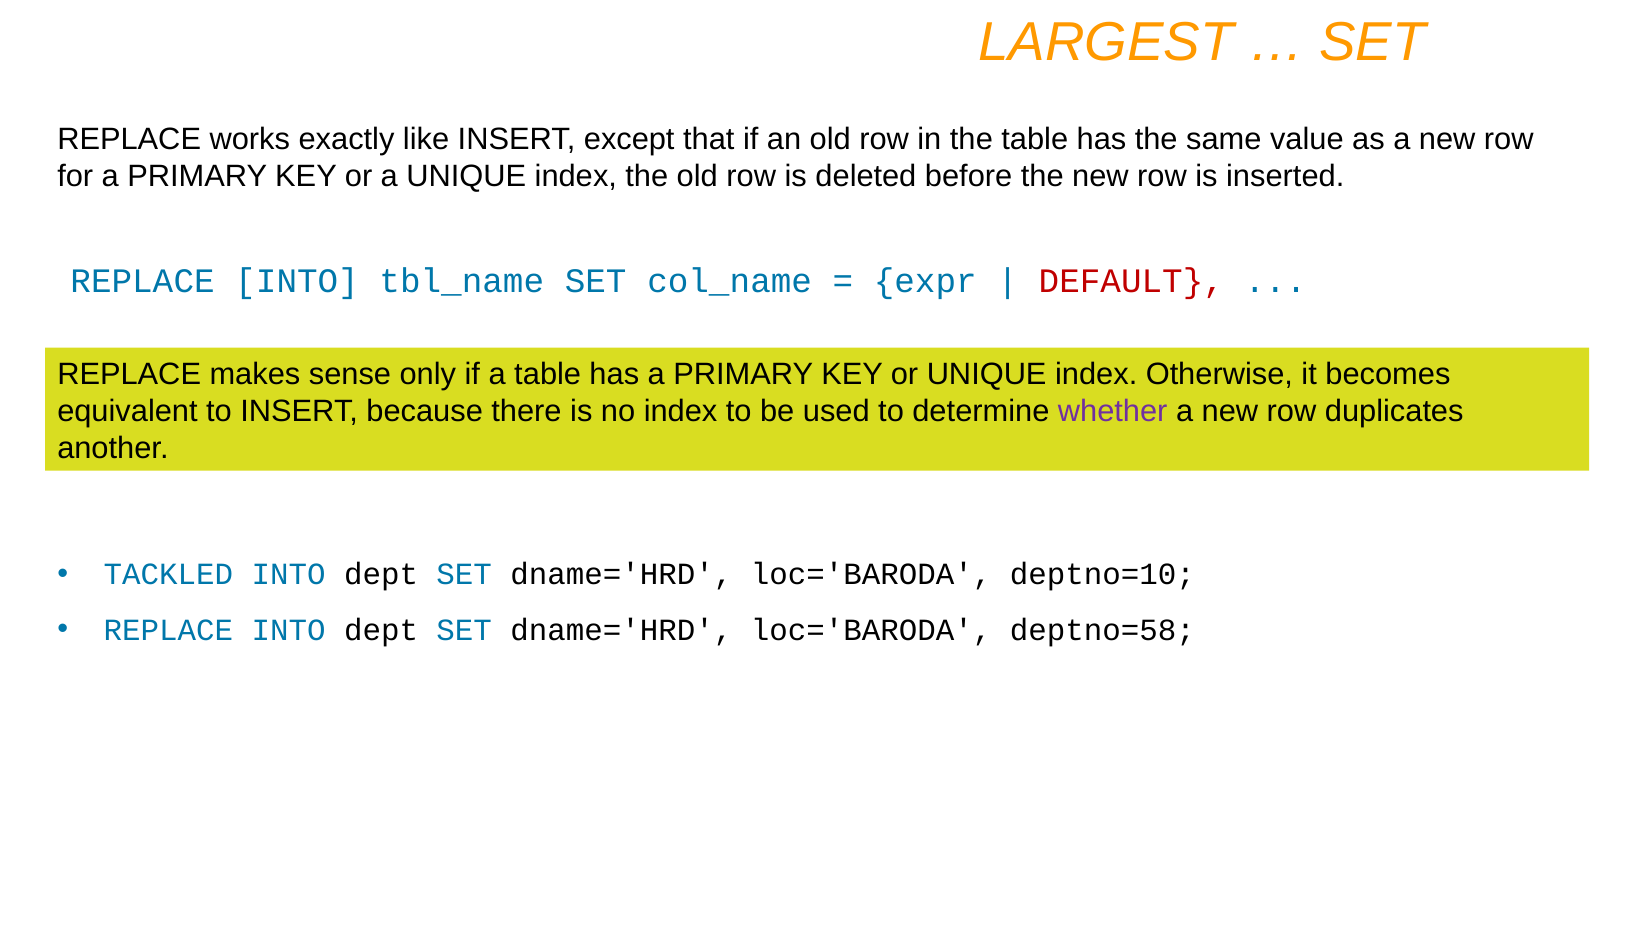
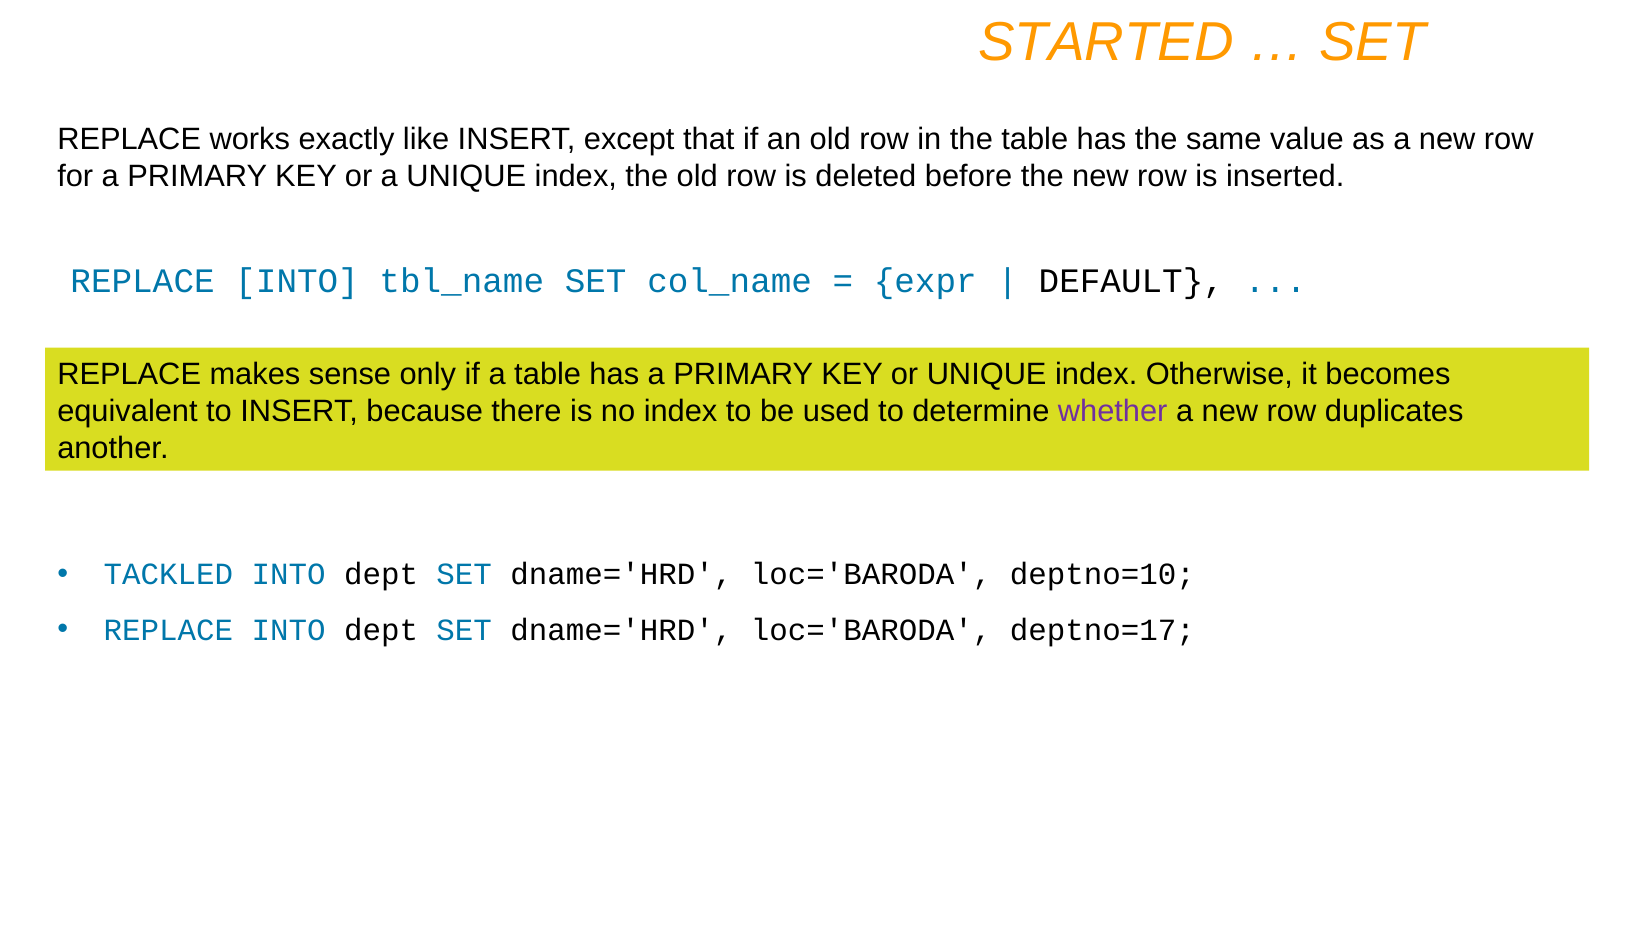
LARGEST: LARGEST -> STARTED (1106, 43)
DEFAULT colour: red -> black (1131, 281)
deptno=58: deptno=58 -> deptno=17 (1102, 630)
